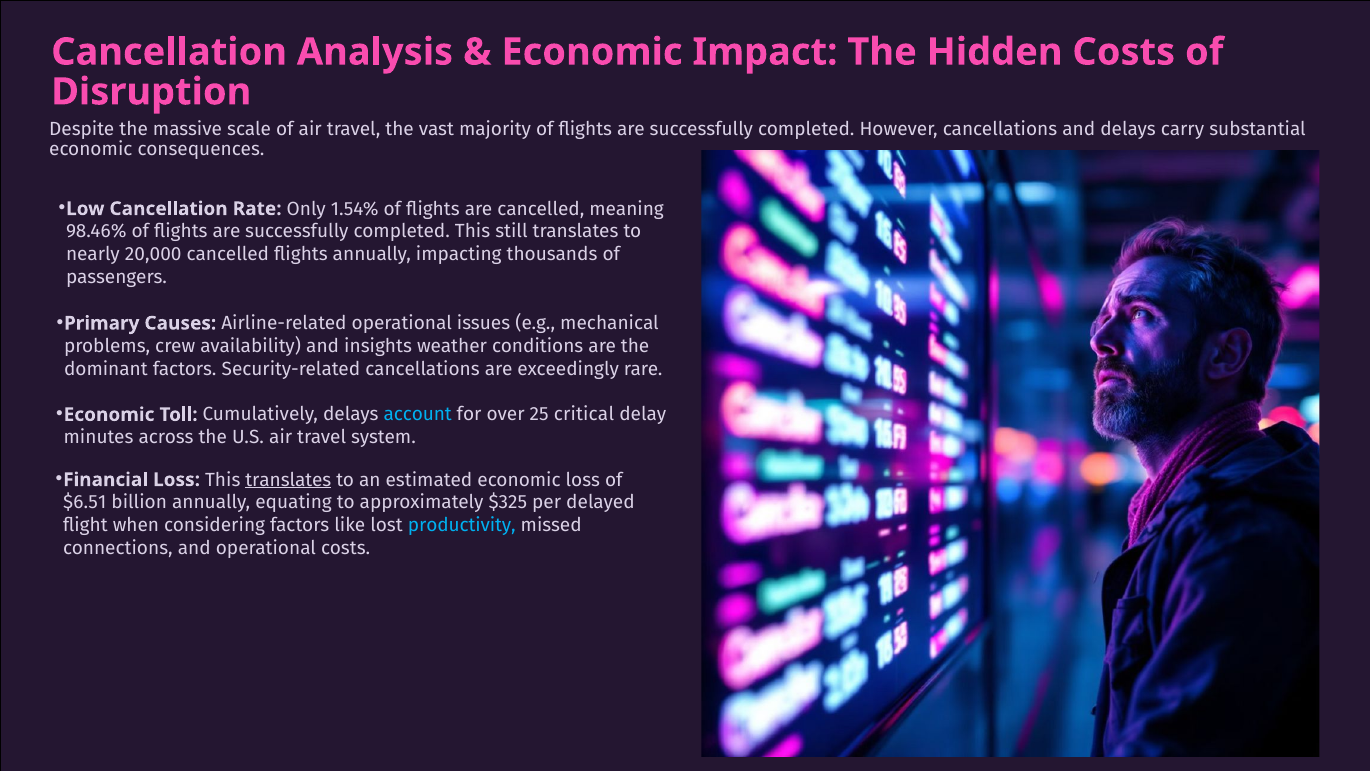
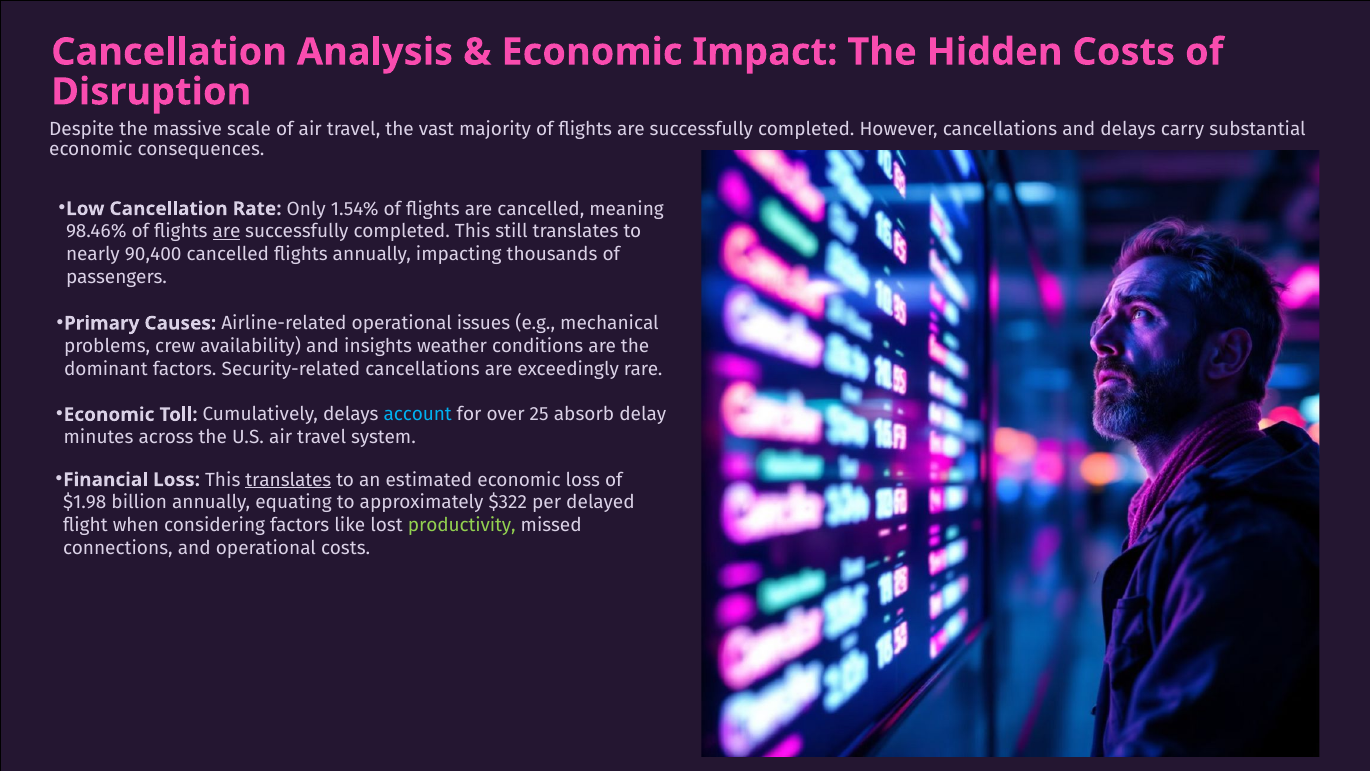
are underline: none -> present (227, 231)
20,000: 20,000 -> 90,400 (153, 254)
critical: critical -> absorb (584, 414)
$6.51: $6.51 -> $1.98 (85, 502)
$325: $325 -> $322 (508, 502)
productivity colour: light blue -> light green (462, 525)
